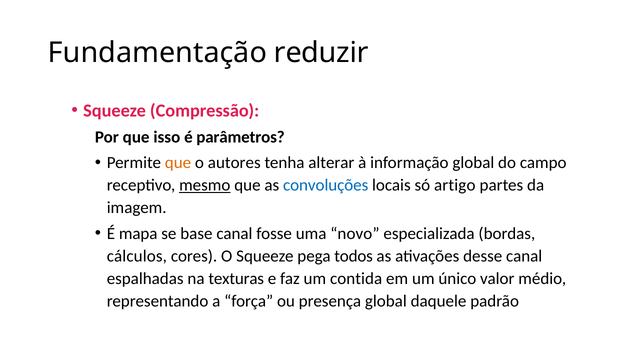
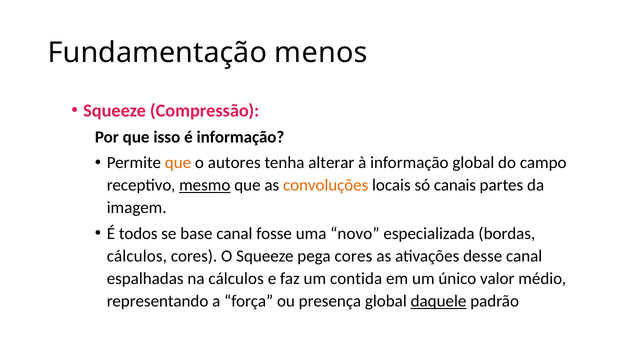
reduzir: reduzir -> menos (321, 53)
é parâmetros: parâmetros -> informação (240, 137)
convoluções colour: blue -> orange (326, 185)
artigo: artigo -> canais (455, 185)
mapa: mapa -> todos (138, 234)
pega todos: todos -> cores (353, 256)
na texturas: texturas -> cálculos (236, 279)
daquele underline: none -> present (439, 301)
